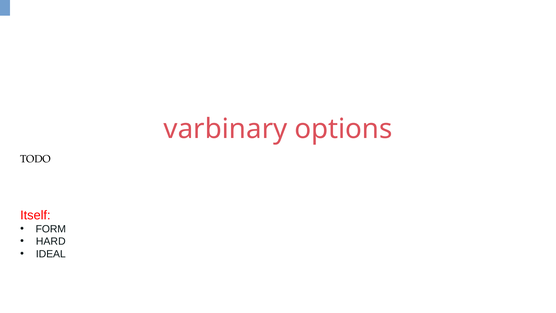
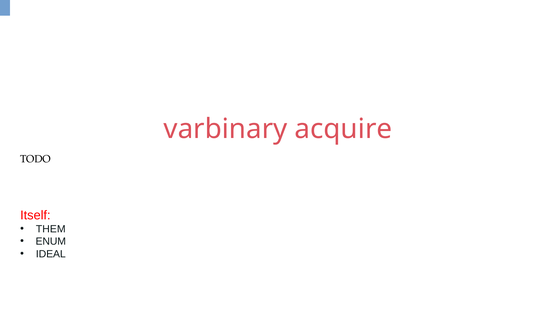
options: options -> acquire (343, 129)
FORM: FORM -> THEM (51, 229)
HARD: HARD -> ENUM (51, 241)
